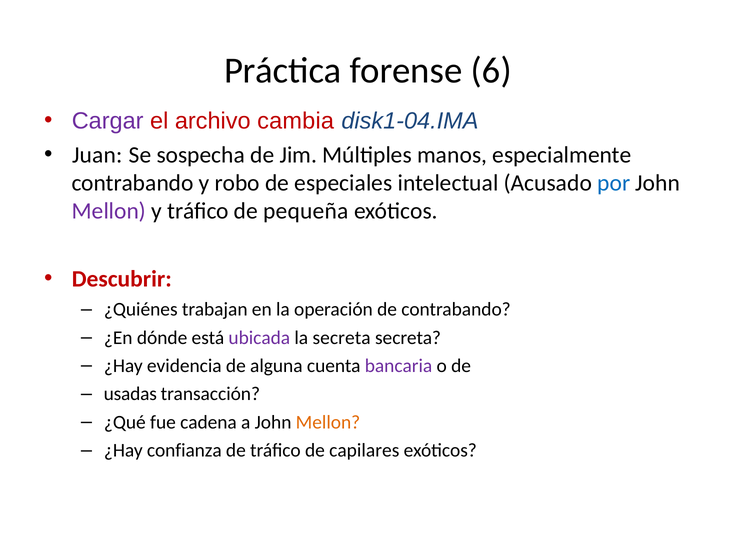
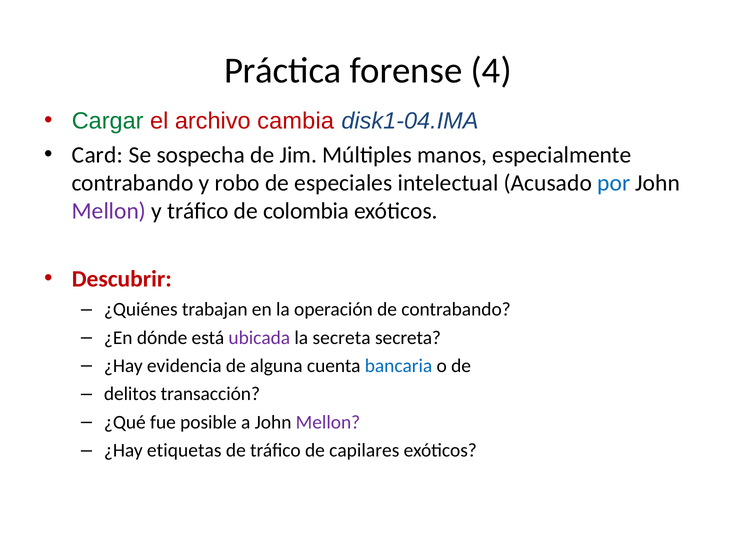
6: 6 -> 4 (491, 71)
Cargar colour: purple -> green (108, 121)
Juan: Juan -> Card (97, 155)
pequeña: pequeña -> colombia (306, 211)
bancaria colour: purple -> blue (399, 366)
usadas: usadas -> delitos (130, 394)
cadena: cadena -> posible (208, 422)
Mellon colour: orange -> purple (328, 422)
confianza: confianza -> etiquetas (184, 450)
